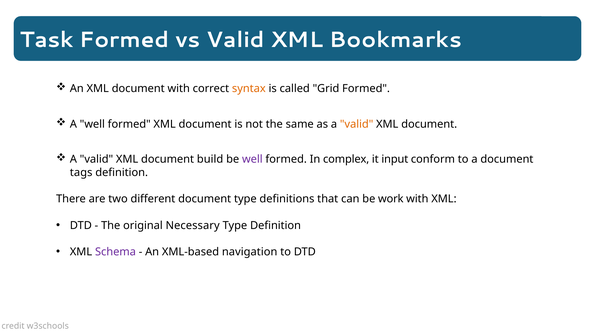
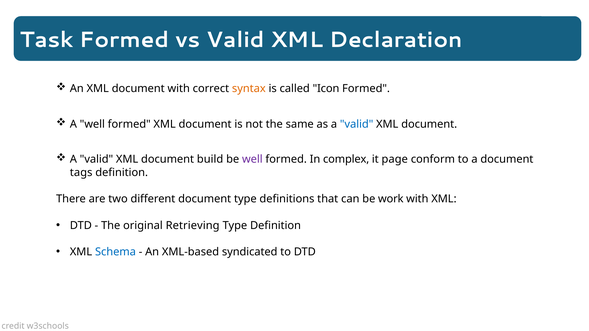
Bookmarks: Bookmarks -> Declaration (396, 40)
Grid: Grid -> Icon (326, 89)
valid colour: orange -> blue (357, 124)
input: input -> page (395, 159)
Necessary: Necessary -> Retrieving (193, 226)
Schema colour: purple -> blue (115, 252)
navigation: navigation -> syndicated (250, 252)
